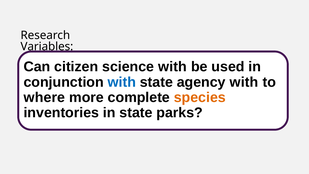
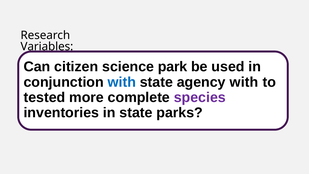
science with: with -> park (173, 67)
where: where -> tested (44, 97)
species colour: orange -> purple (200, 97)
